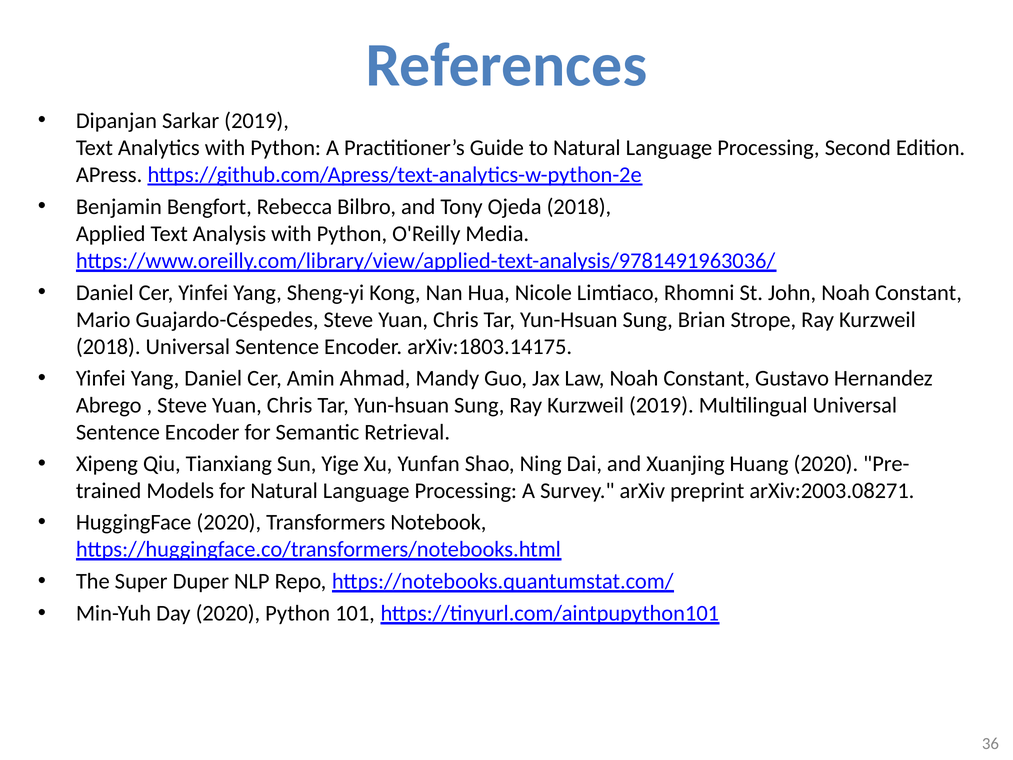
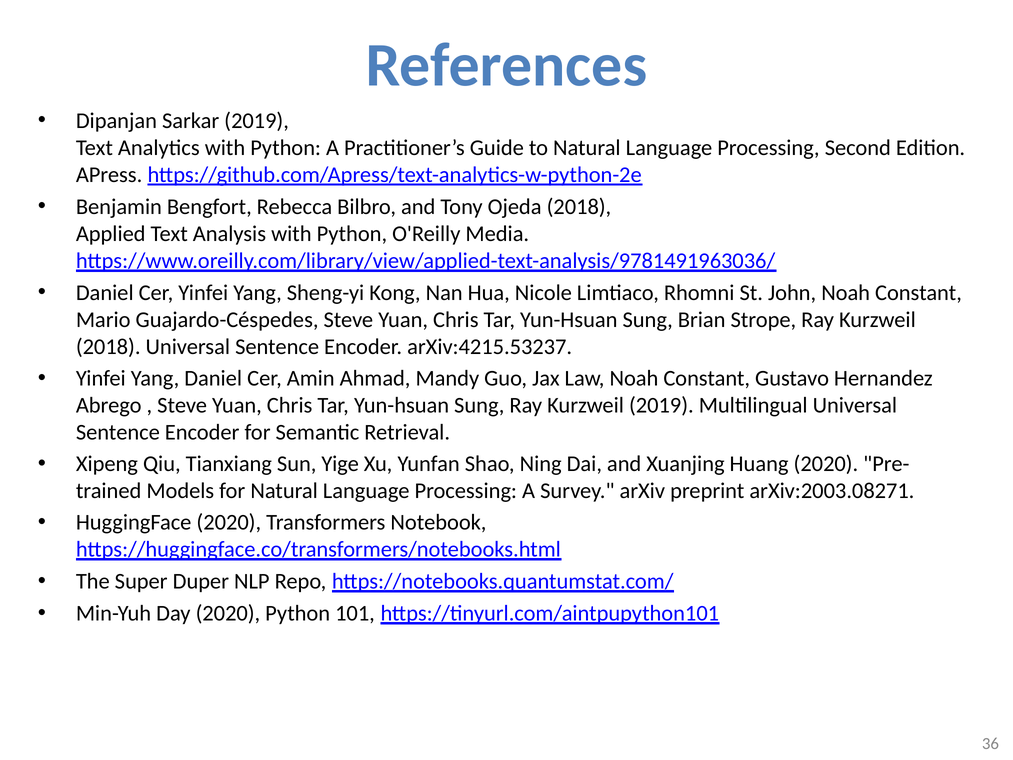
arXiv:1803.14175: arXiv:1803.14175 -> arXiv:4215.53237 (490, 347)
